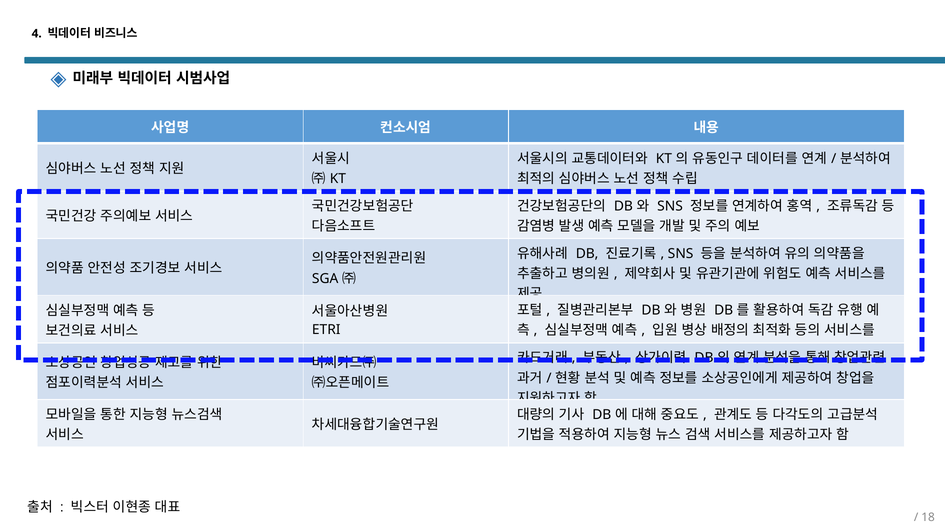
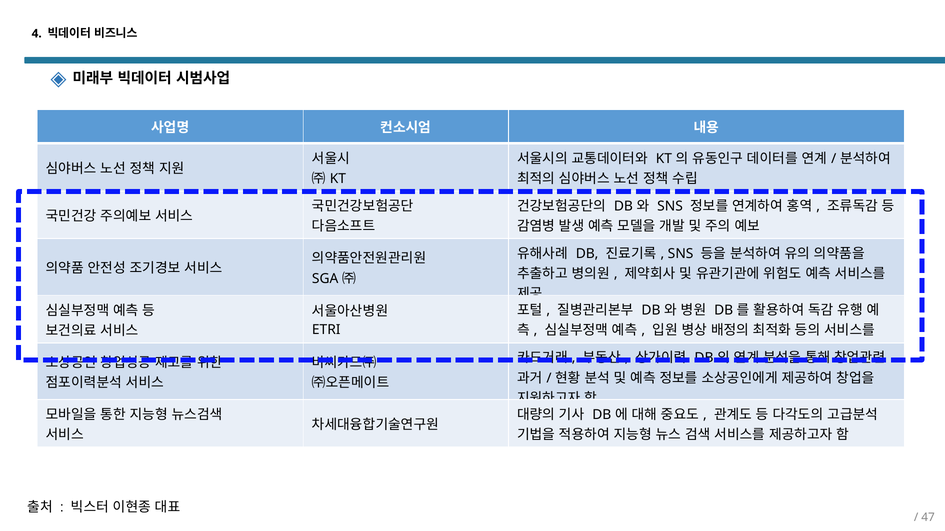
18: 18 -> 47 (928, 518)
